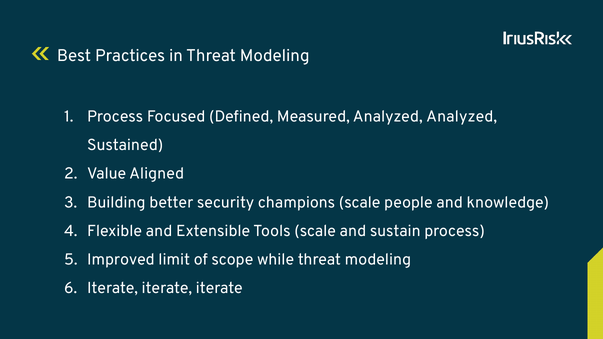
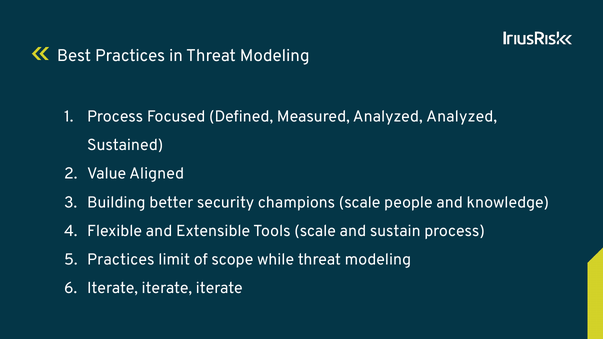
Improved: Improved -> Practices (121, 260)
